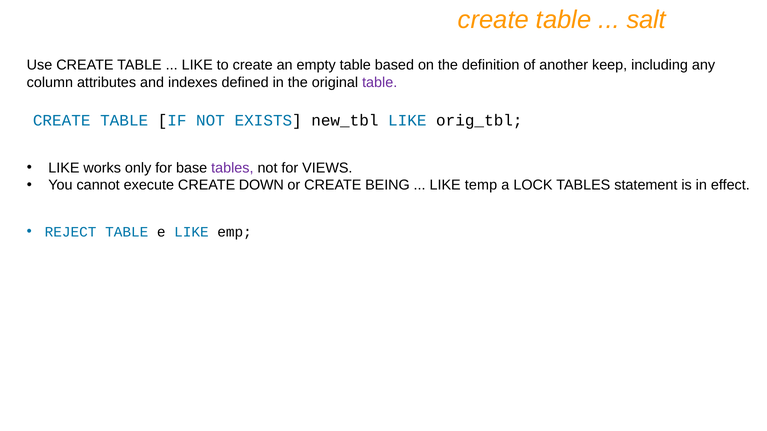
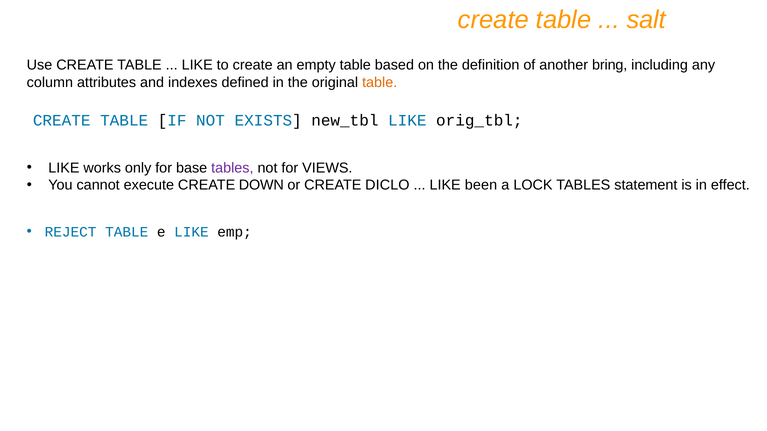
keep: keep -> bring (610, 65)
table colour: purple -> orange (380, 82)
BEING: BEING -> DICLO (387, 185)
temp: temp -> been (481, 185)
